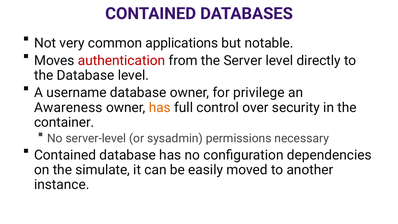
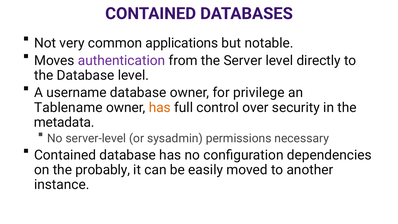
authentication colour: red -> purple (122, 60)
Awareness: Awareness -> Tablename (68, 107)
container: container -> metadata (64, 122)
simulate: simulate -> probably (103, 170)
